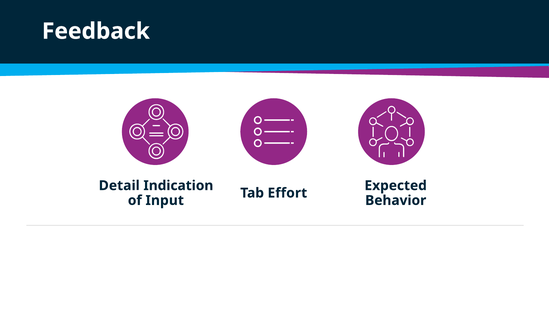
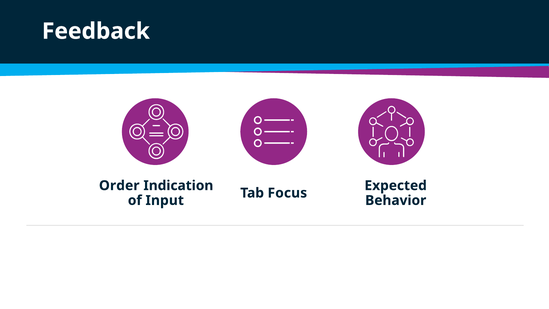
Detail: Detail -> Order (119, 185)
Effort: Effort -> Focus (287, 193)
